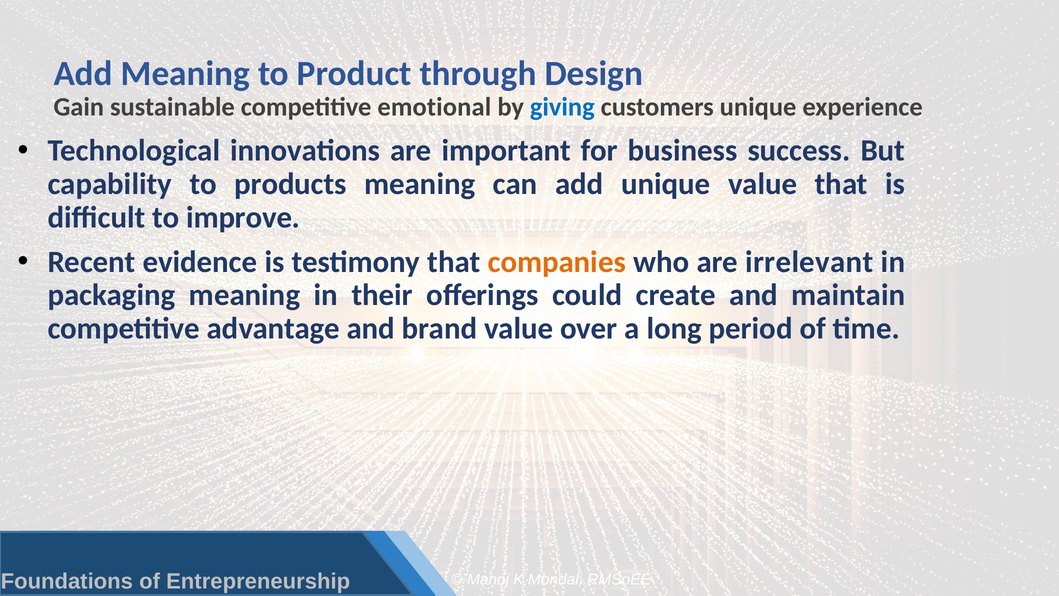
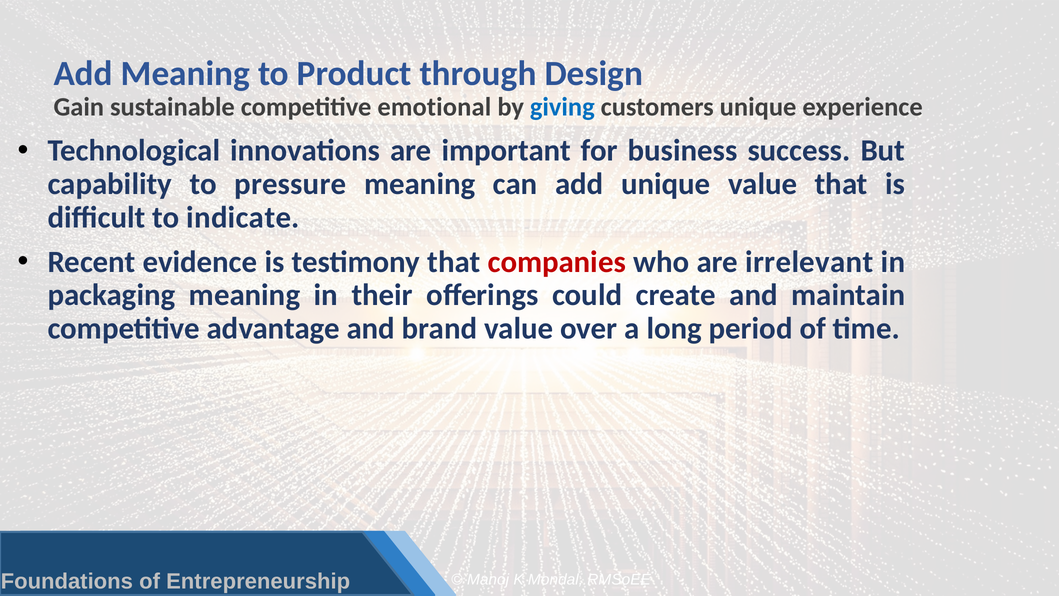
products: products -> pressure (290, 184)
improve: improve -> indicate (243, 217)
companies colour: orange -> red (557, 262)
